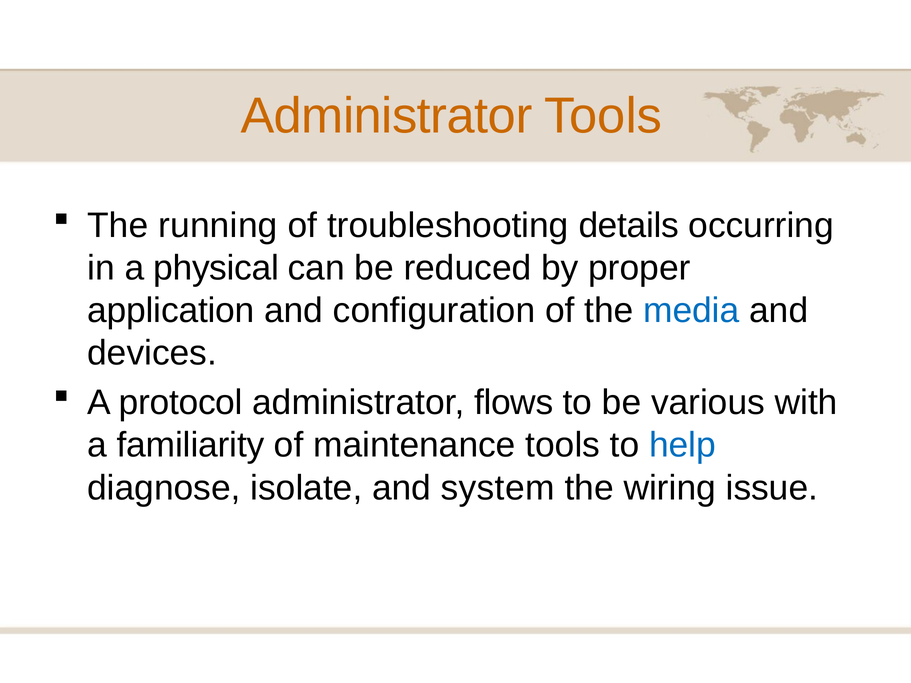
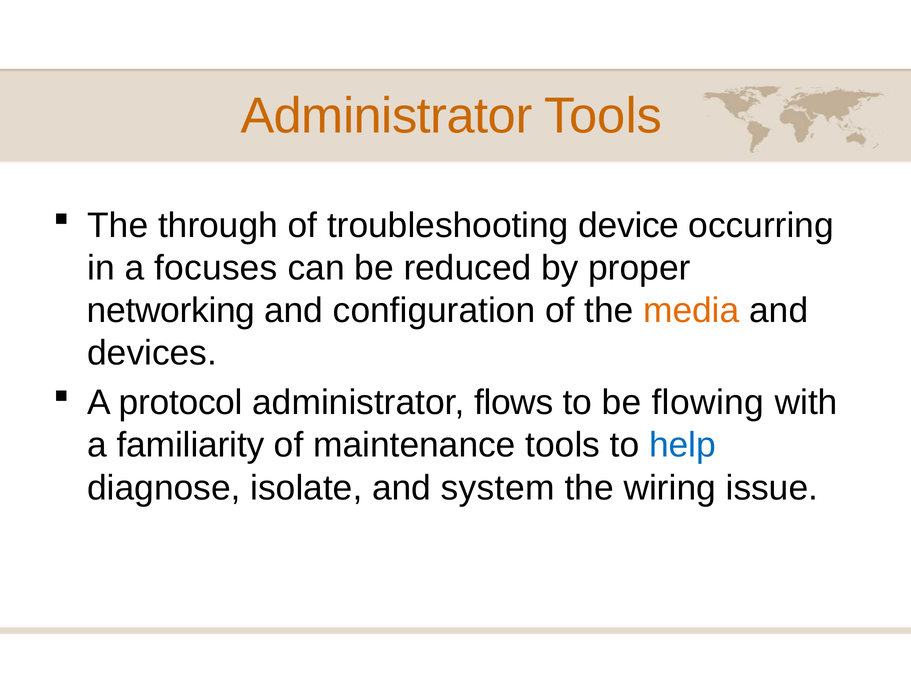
running: running -> through (218, 226)
details: details -> device (629, 226)
physical: physical -> focuses (216, 268)
application: application -> networking (171, 311)
media colour: blue -> orange (691, 311)
various: various -> flowing (708, 403)
